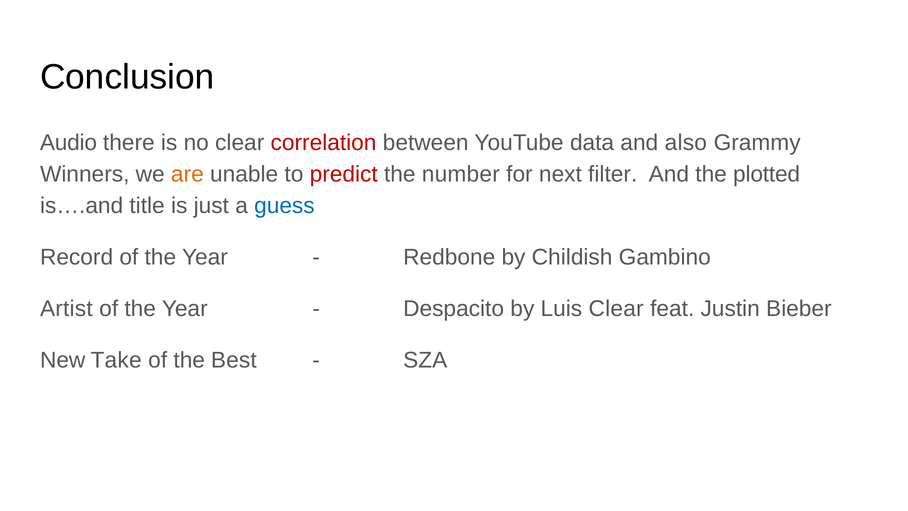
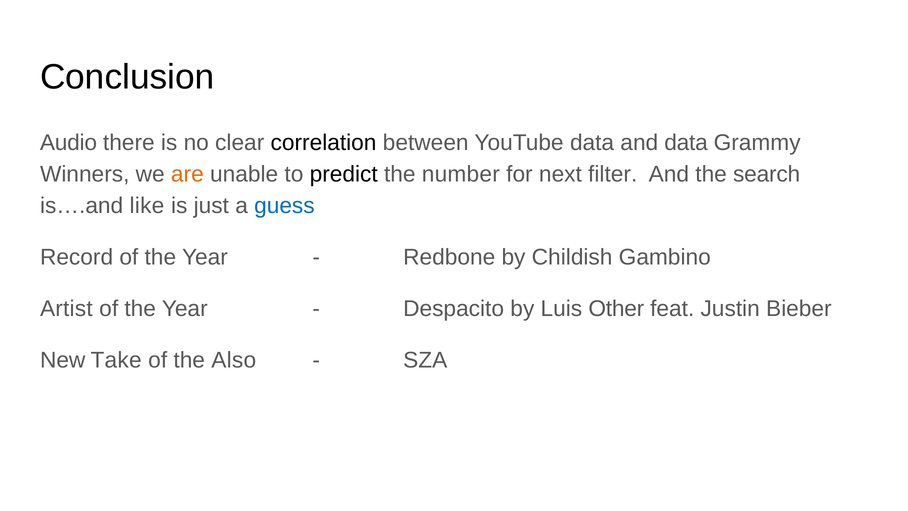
correlation colour: red -> black (324, 143)
and also: also -> data (686, 143)
predict colour: red -> black (344, 174)
plotted: plotted -> search (767, 174)
title: title -> like (147, 205)
Luis Clear: Clear -> Other (616, 308)
Best: Best -> Also (234, 360)
